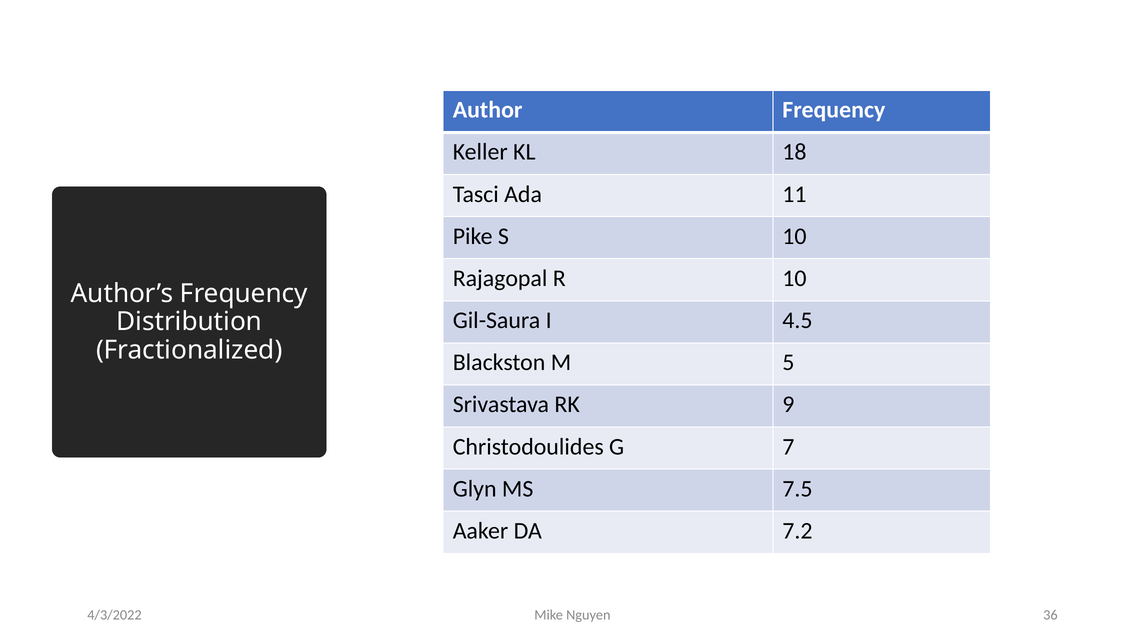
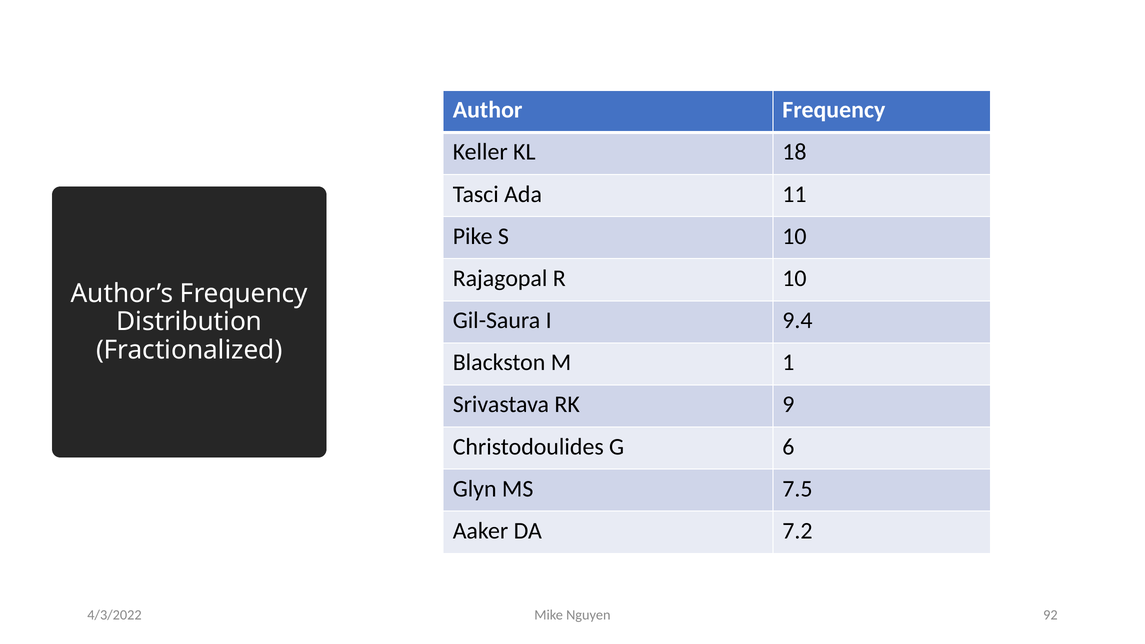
4.5: 4.5 -> 9.4 (797, 320)
5: 5 -> 1 (788, 363)
7: 7 -> 6 (788, 447)
36: 36 -> 92 (1050, 615)
